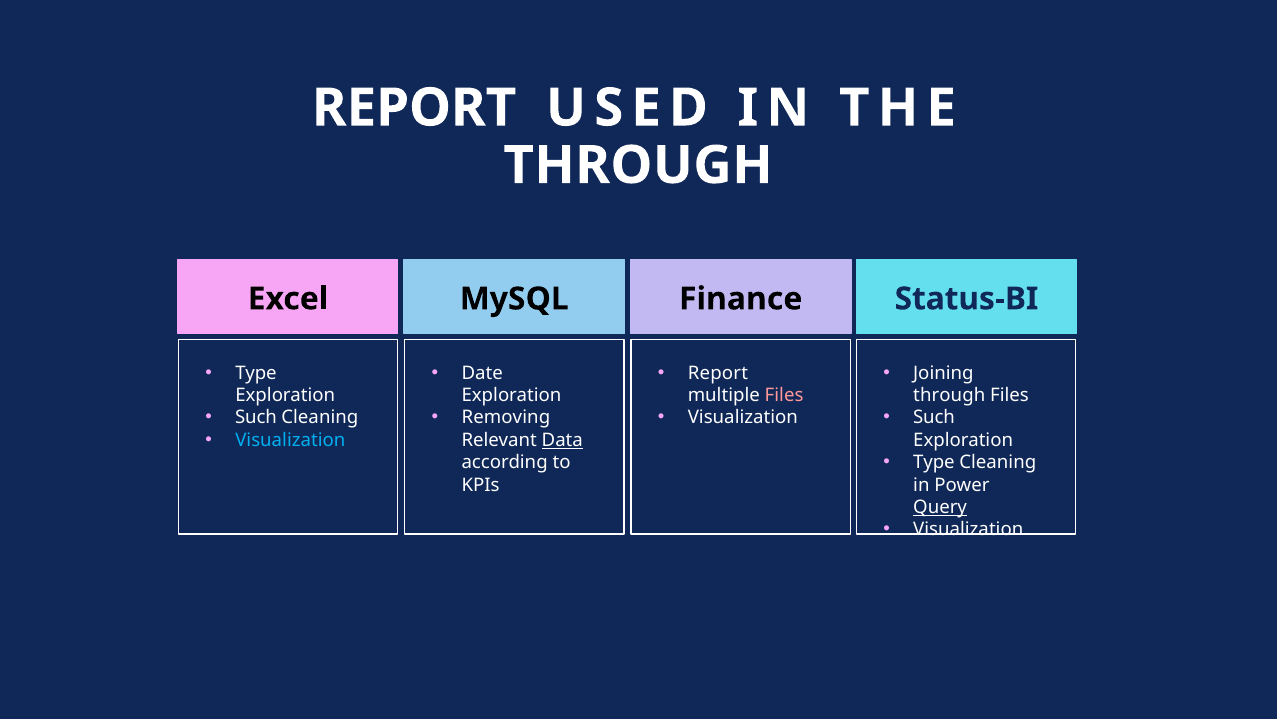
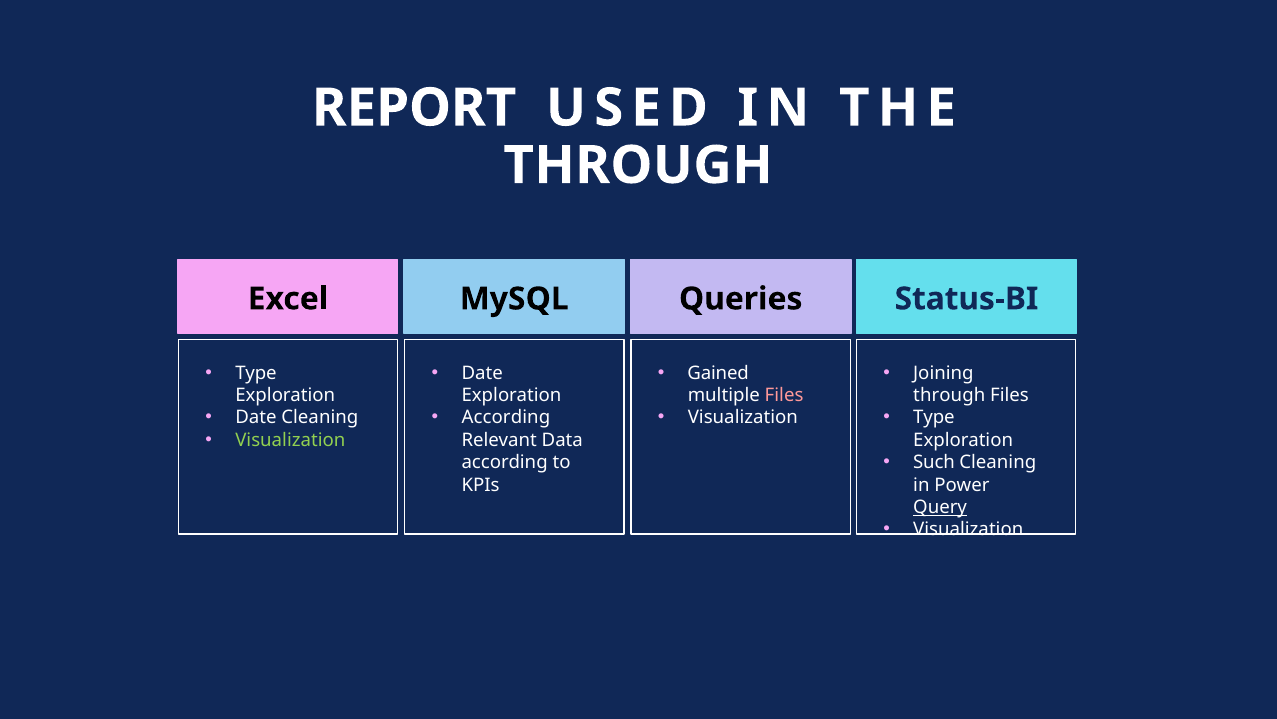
Finance: Finance -> Queries (741, 299)
Report: Report -> Gained (718, 373)
Such: Such -> Date (256, 417)
Removing: Removing -> According (506, 417)
Such: Such -> Type (934, 417)
Visualization colour: light blue -> light green (290, 440)
Data underline: present -> none (562, 440)
Type: Type -> Such (934, 462)
